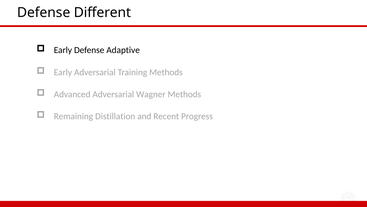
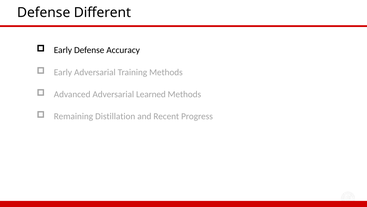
Adaptive: Adaptive -> Accuracy (123, 50)
Wagner: Wagner -> Learned (151, 94)
